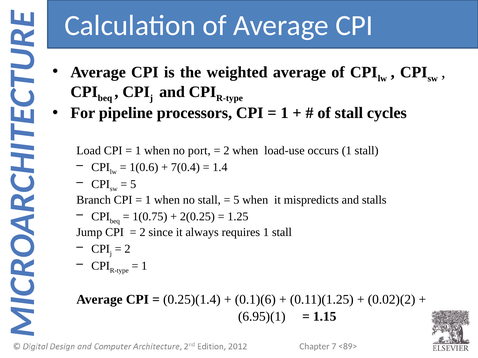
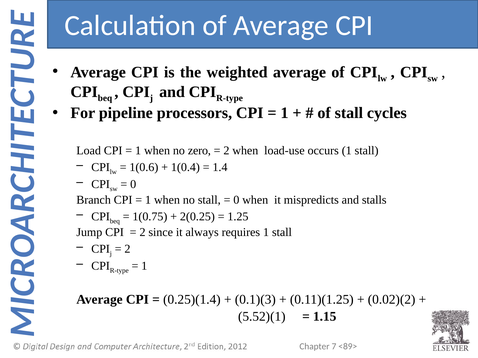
port: port -> zero (199, 151)
7(0.4: 7(0.4 -> 1(0.4 (185, 167)
5: 5 -> 0 (133, 185)
5: 5 -> 0 (236, 200)
0.1)(6: 0.1)(6 -> 0.1)(3 (255, 300)
6.95)(1: 6.95)(1 -> 5.52)(1 (262, 317)
